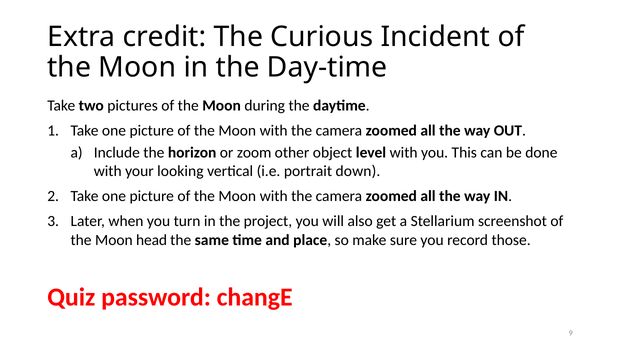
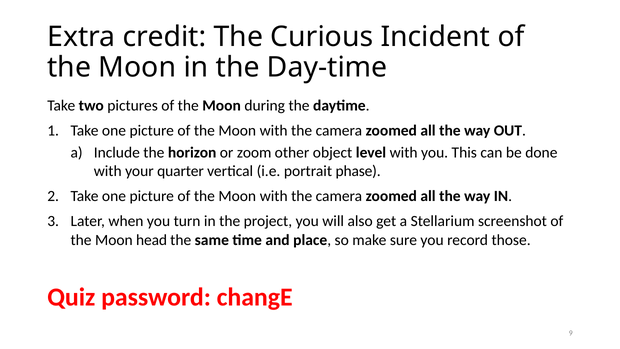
looking: looking -> quarter (180, 171)
down: down -> phase (358, 171)
